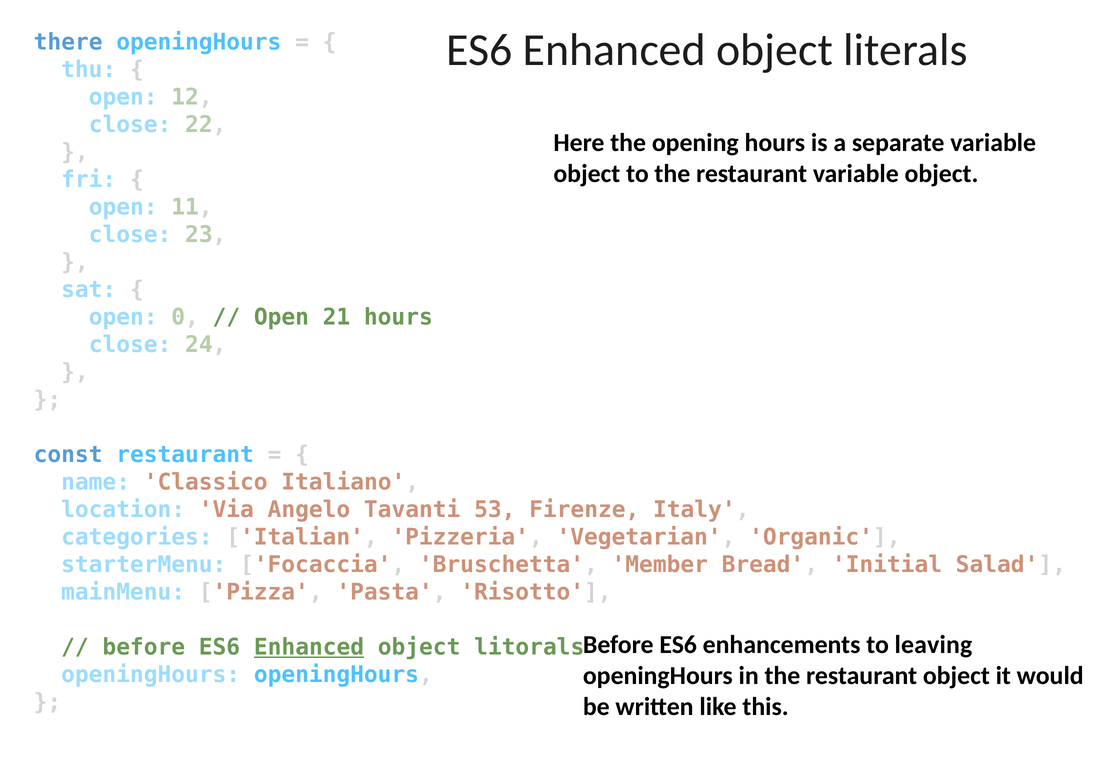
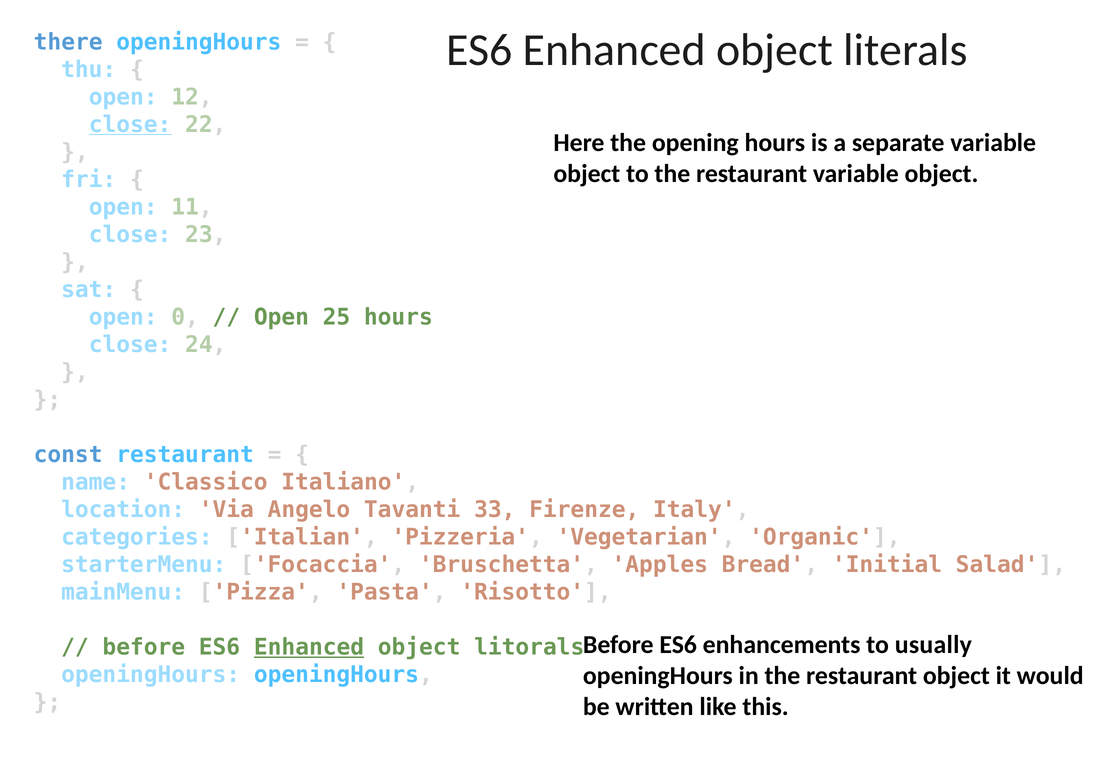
close underline: none -> present (130, 125)
21: 21 -> 25 (336, 317)
53: 53 -> 33 (495, 510)
Member: Member -> Apples (660, 565)
leaving: leaving -> usually (933, 645)
